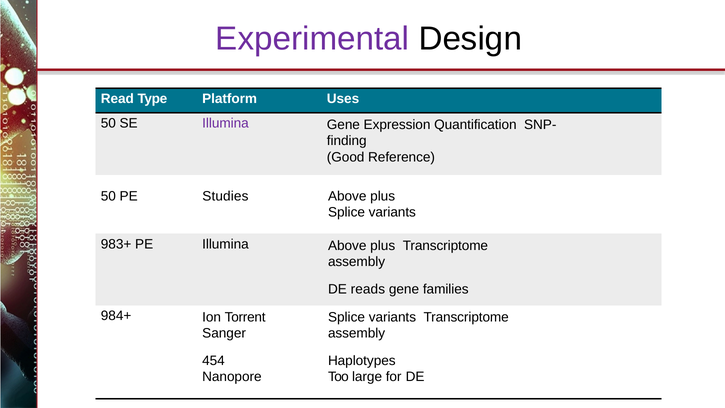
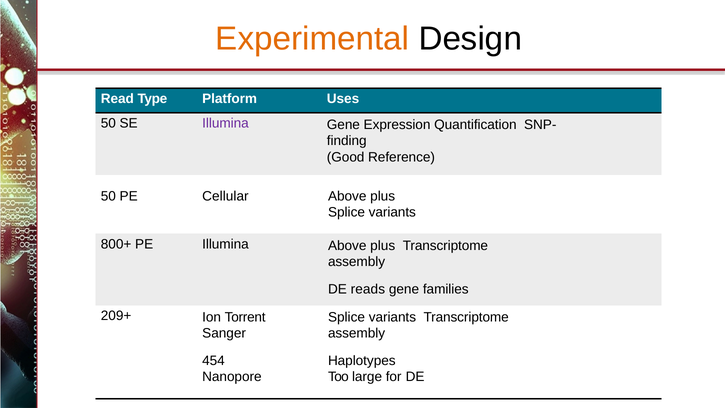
Experimental colour: purple -> orange (312, 39)
Studies: Studies -> Cellular (225, 196)
983+: 983+ -> 800+ (116, 244)
984+: 984+ -> 209+ (116, 316)
